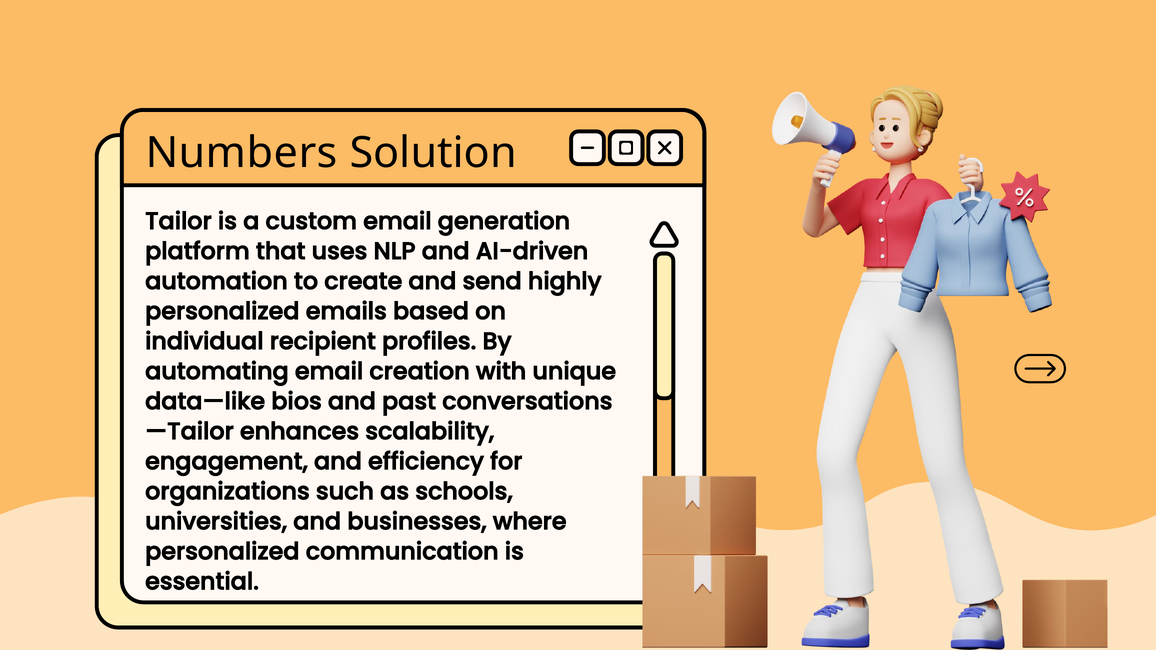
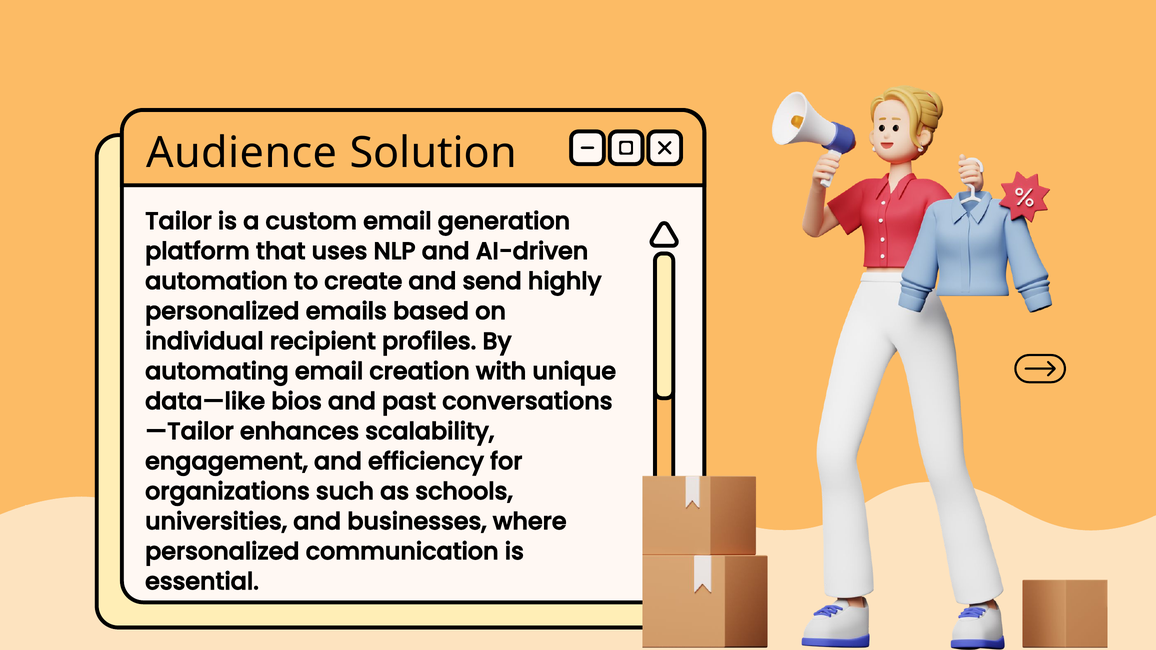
Numbers: Numbers -> Audience (242, 153)
